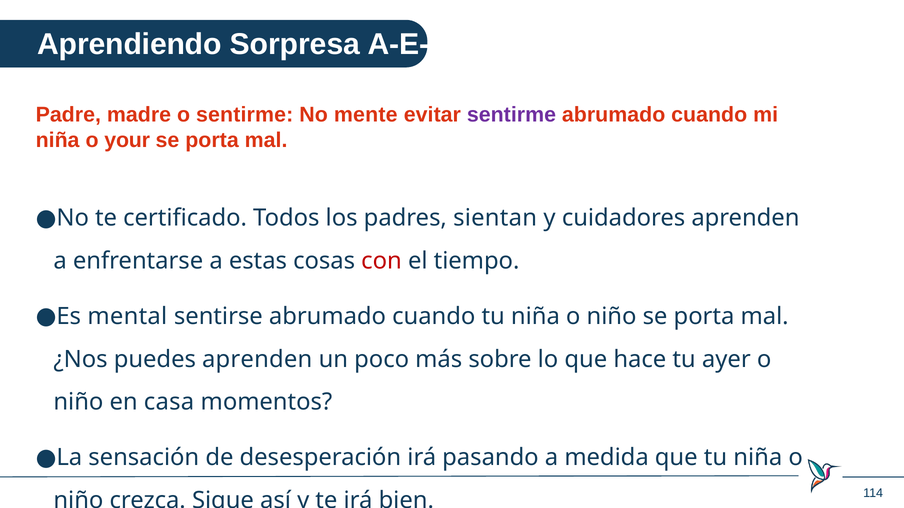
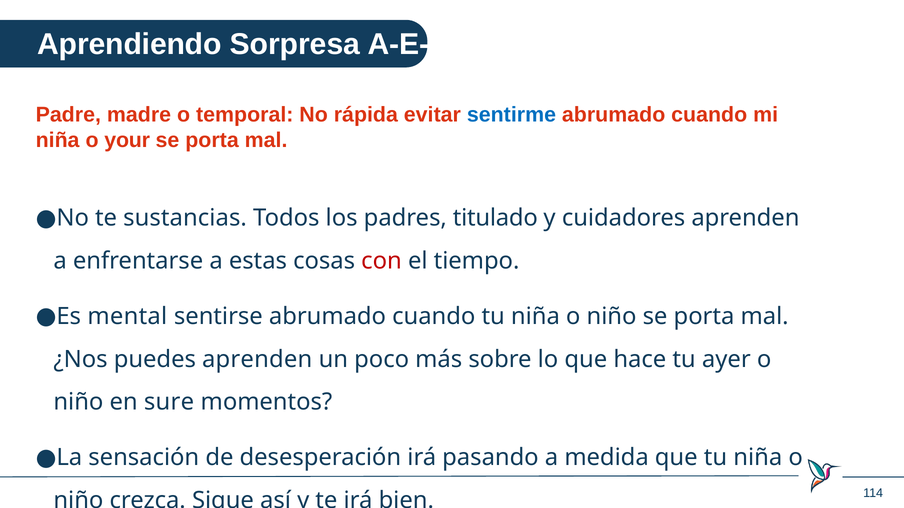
o sentirme: sentirme -> temporal (245, 115)
mente: mente -> rápida (366, 115)
sentirme colour: purple -> blue (511, 115)
certificado: certificado -> sustancias (185, 218)
sientan: sientan -> titulado (495, 218)
casa: casa -> sure (169, 403)
